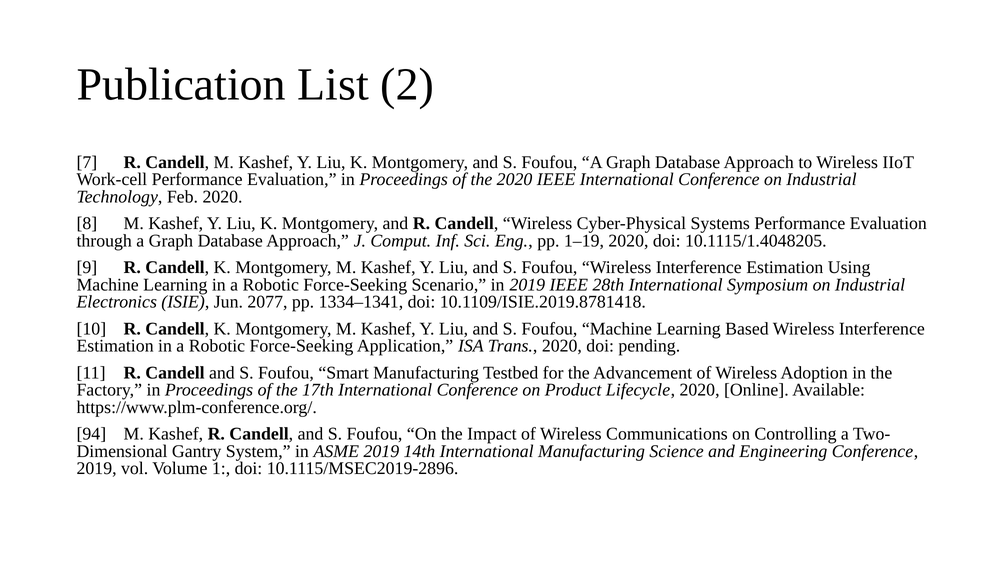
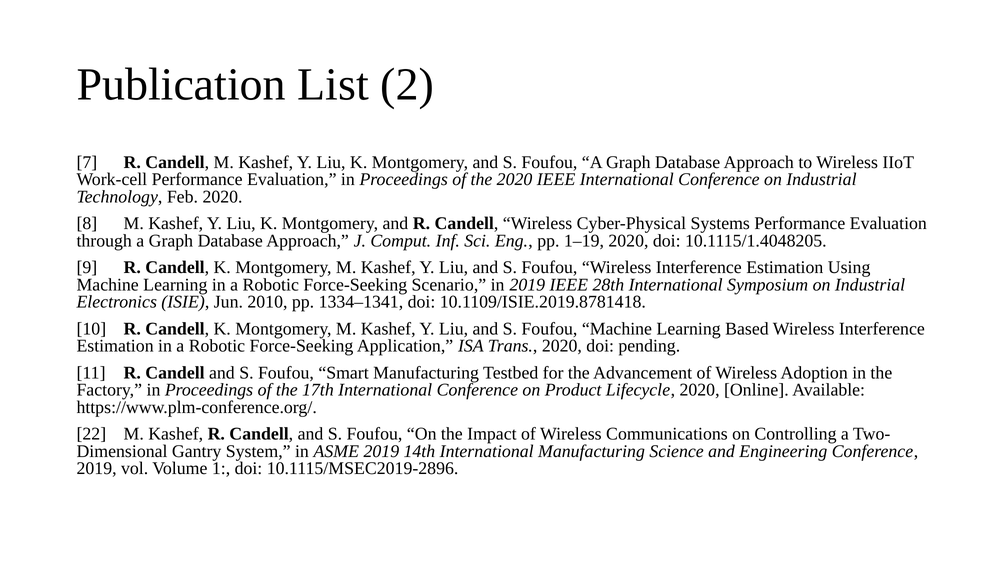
2077: 2077 -> 2010 (267, 302)
94: 94 -> 22 (91, 434)
